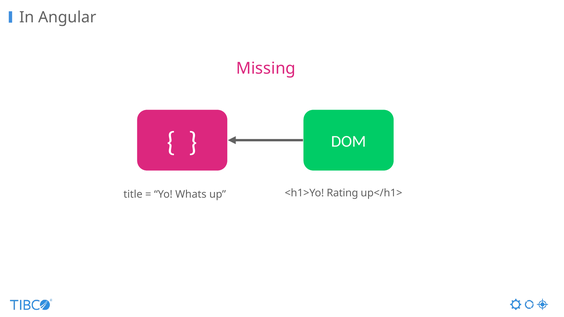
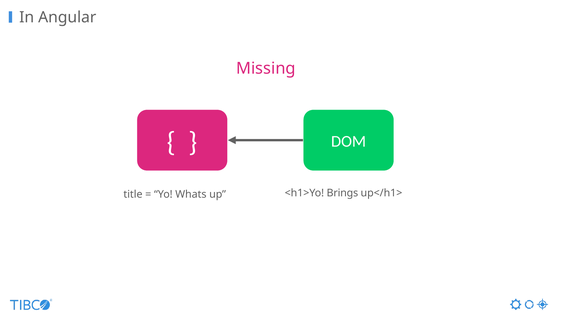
Rating: Rating -> Brings (342, 193)
